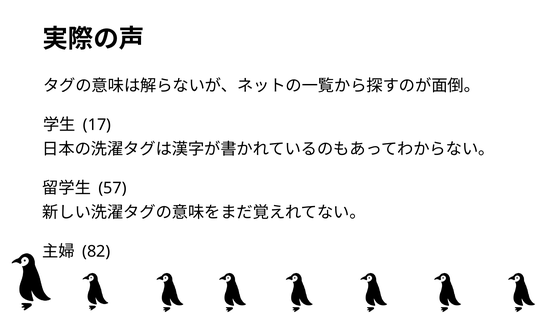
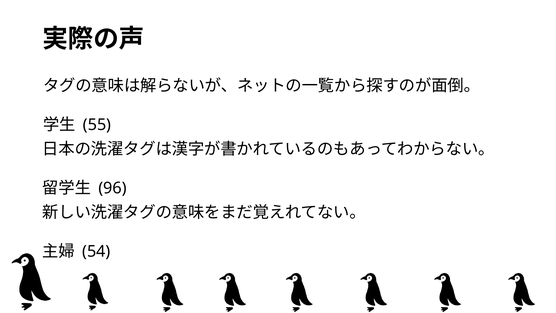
17: 17 -> 55 (97, 125)
57: 57 -> 96 (113, 188)
82: 82 -> 54 (96, 251)
